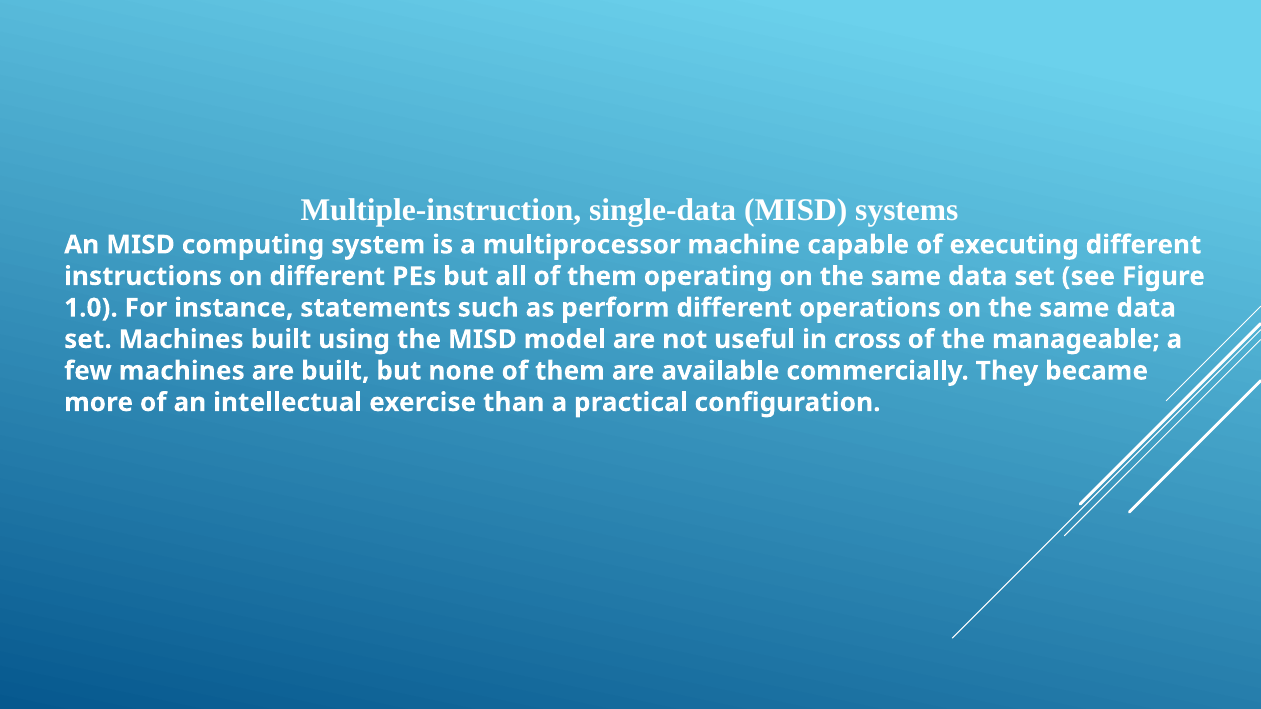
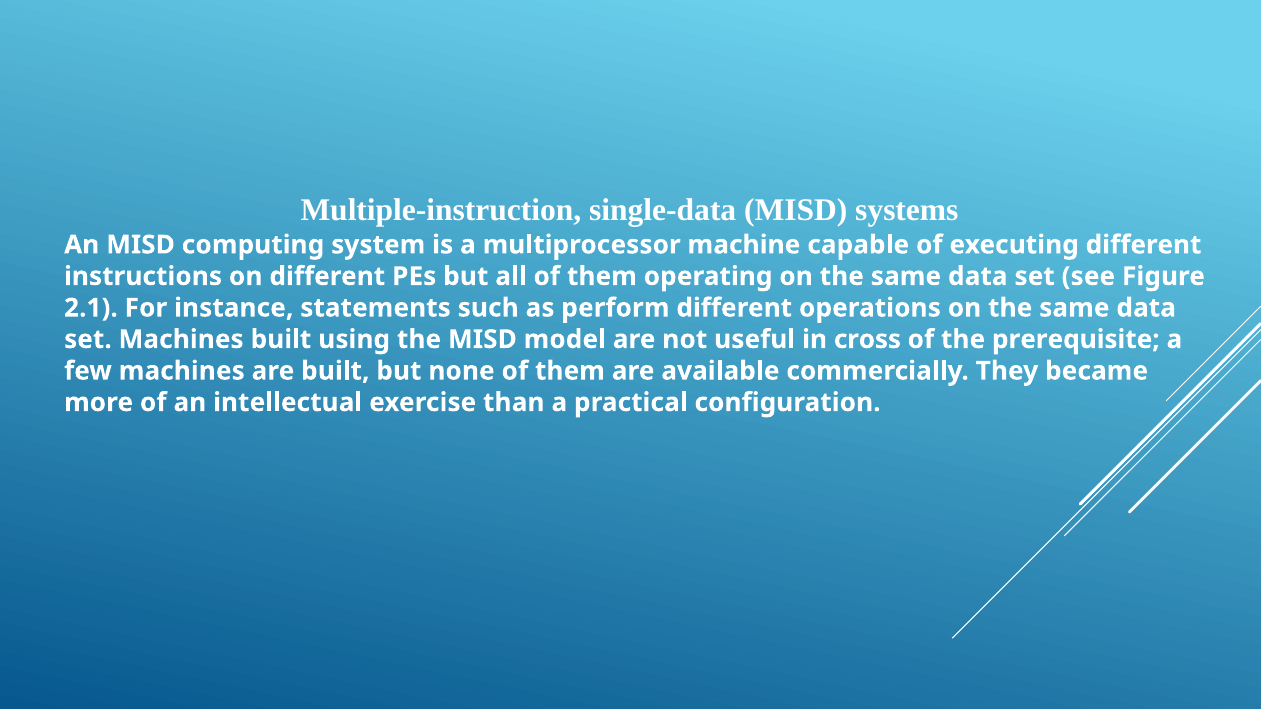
1.0: 1.0 -> 2.1 (91, 308)
manageable: manageable -> prerequisite (1076, 340)
